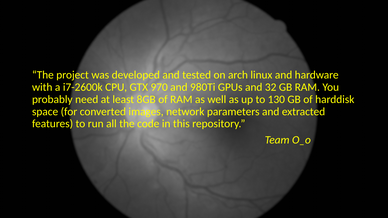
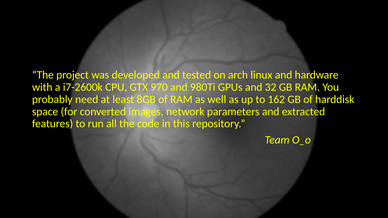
130: 130 -> 162 (276, 99)
